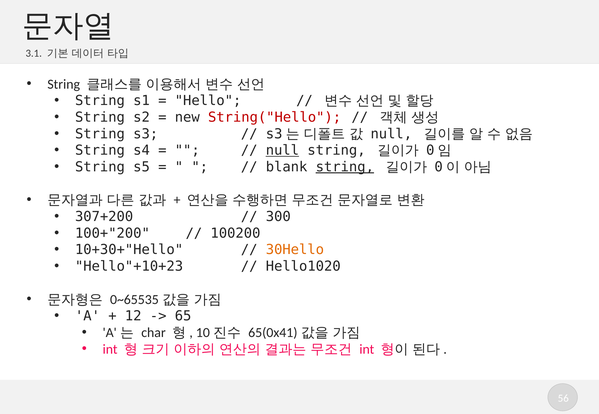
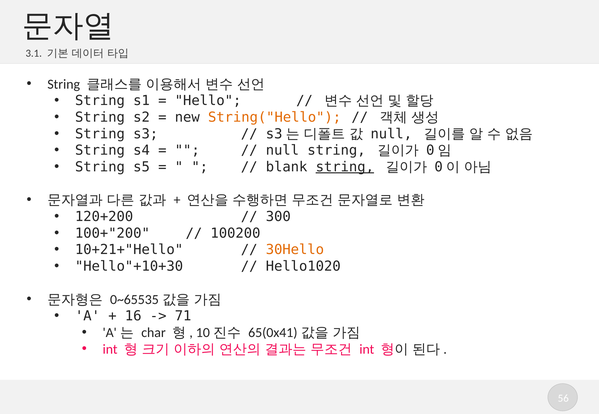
String("Hello colour: red -> orange (275, 117)
null underline: present -> none (282, 151)
307+200: 307+200 -> 120+200 (104, 217)
10+30+"Hello: 10+30+"Hello -> 10+21+"Hello (129, 250)
Hello"+10+23: Hello"+10+23 -> Hello"+10+30 (129, 267)
12: 12 -> 16 (133, 317)
65: 65 -> 71 (183, 317)
